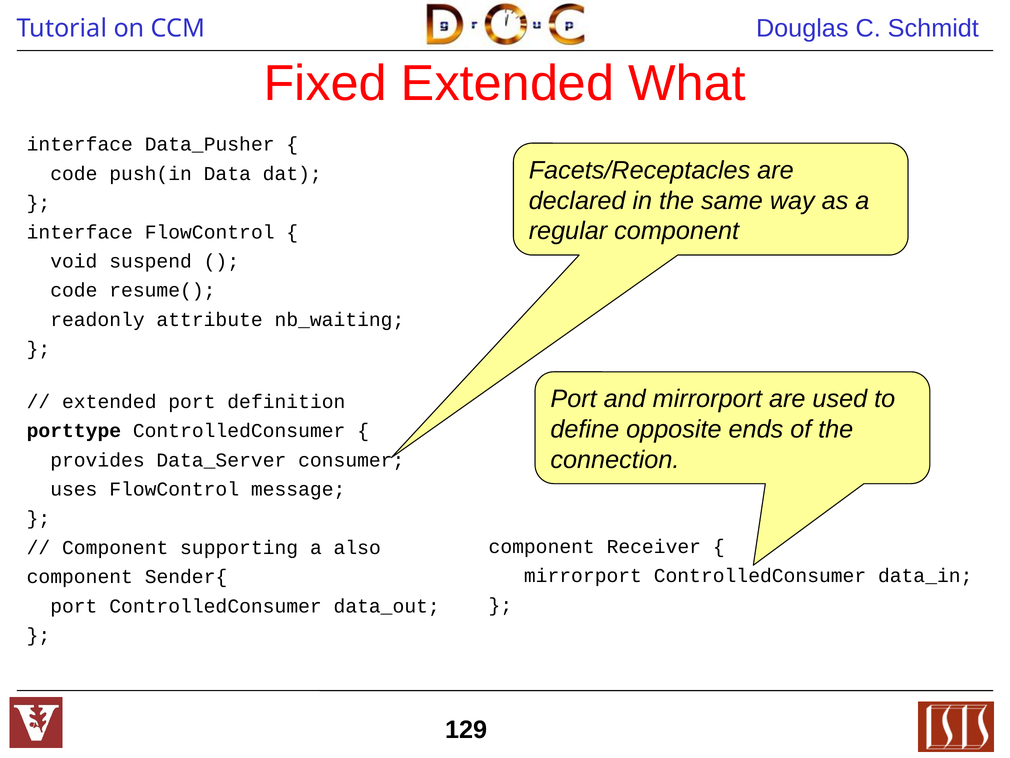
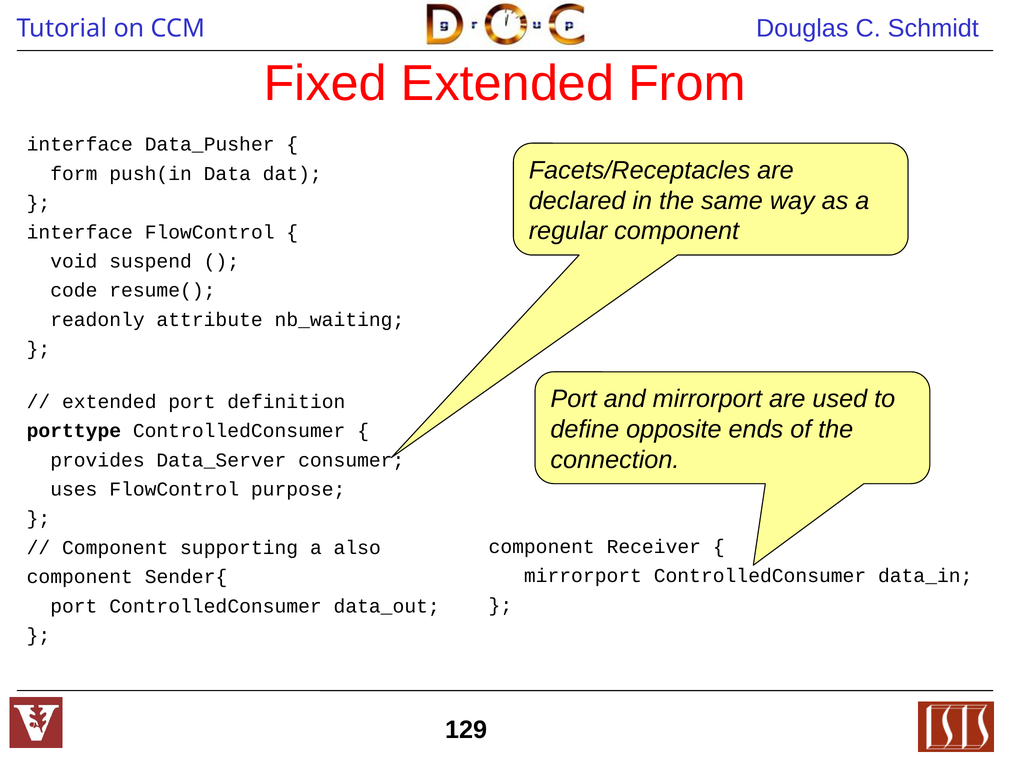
What: What -> From (687, 83)
code: code -> form (74, 174)
message: message -> purpose (298, 489)
